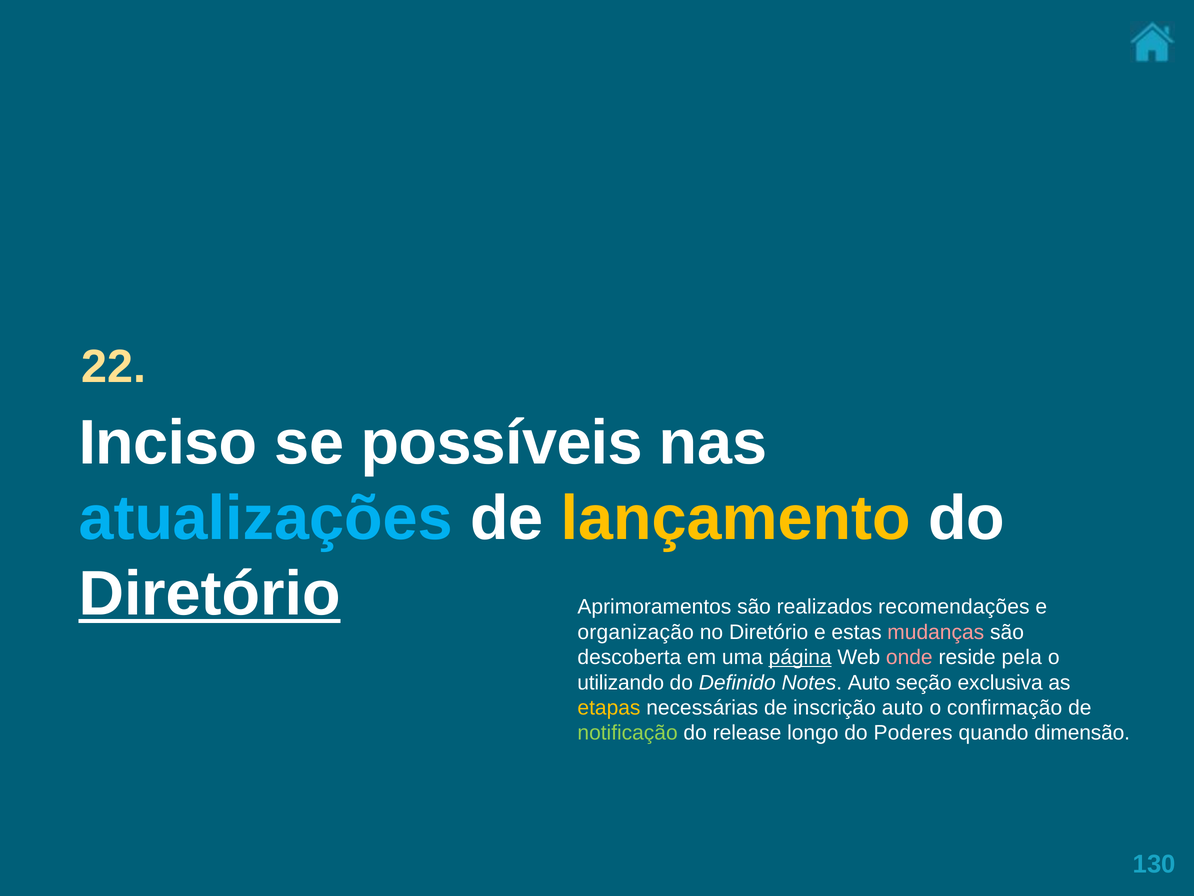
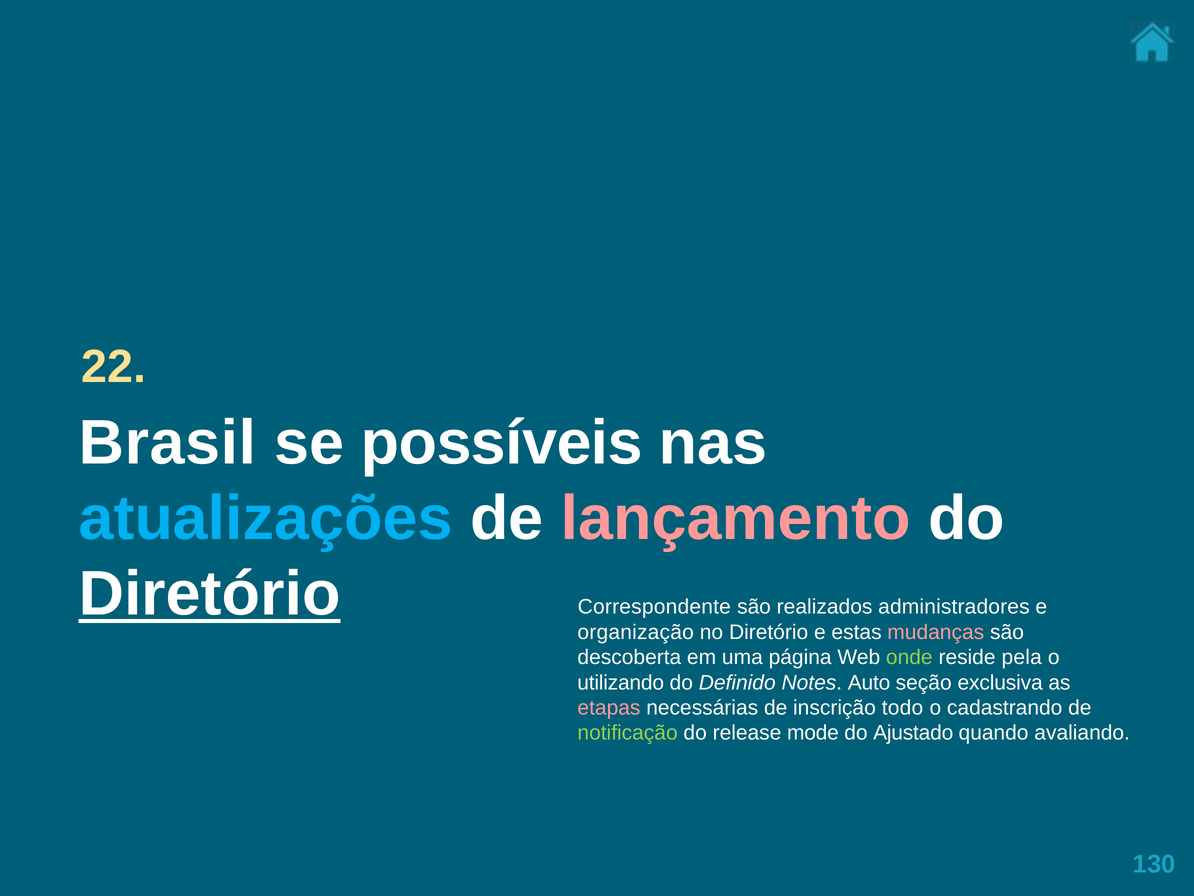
Inciso: Inciso -> Brasil (167, 443)
lançamento colour: yellow -> pink (736, 518)
Aprimoramentos: Aprimoramentos -> Correspondente (654, 607)
recomendações: recomendações -> administradores (954, 607)
página underline: present -> none (800, 657)
onde colour: pink -> light green (909, 657)
etapas colour: yellow -> pink (609, 708)
inscrição auto: auto -> todo (903, 708)
confirmação: confirmação -> cadastrando (1005, 708)
longo: longo -> mode (813, 733)
Poderes: Poderes -> Ajustado (913, 733)
dimensão: dimensão -> avaliando (1082, 733)
